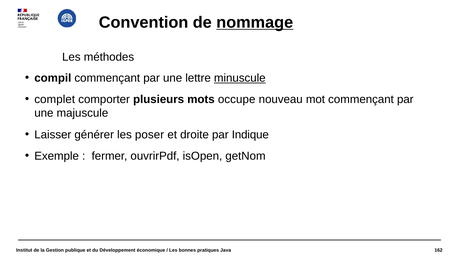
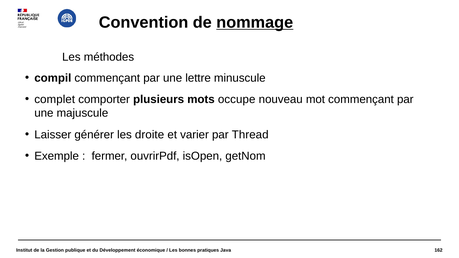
minuscule underline: present -> none (240, 78)
poser: poser -> droite (150, 135)
droite: droite -> varier (195, 135)
Indique: Indique -> Thread (250, 135)
